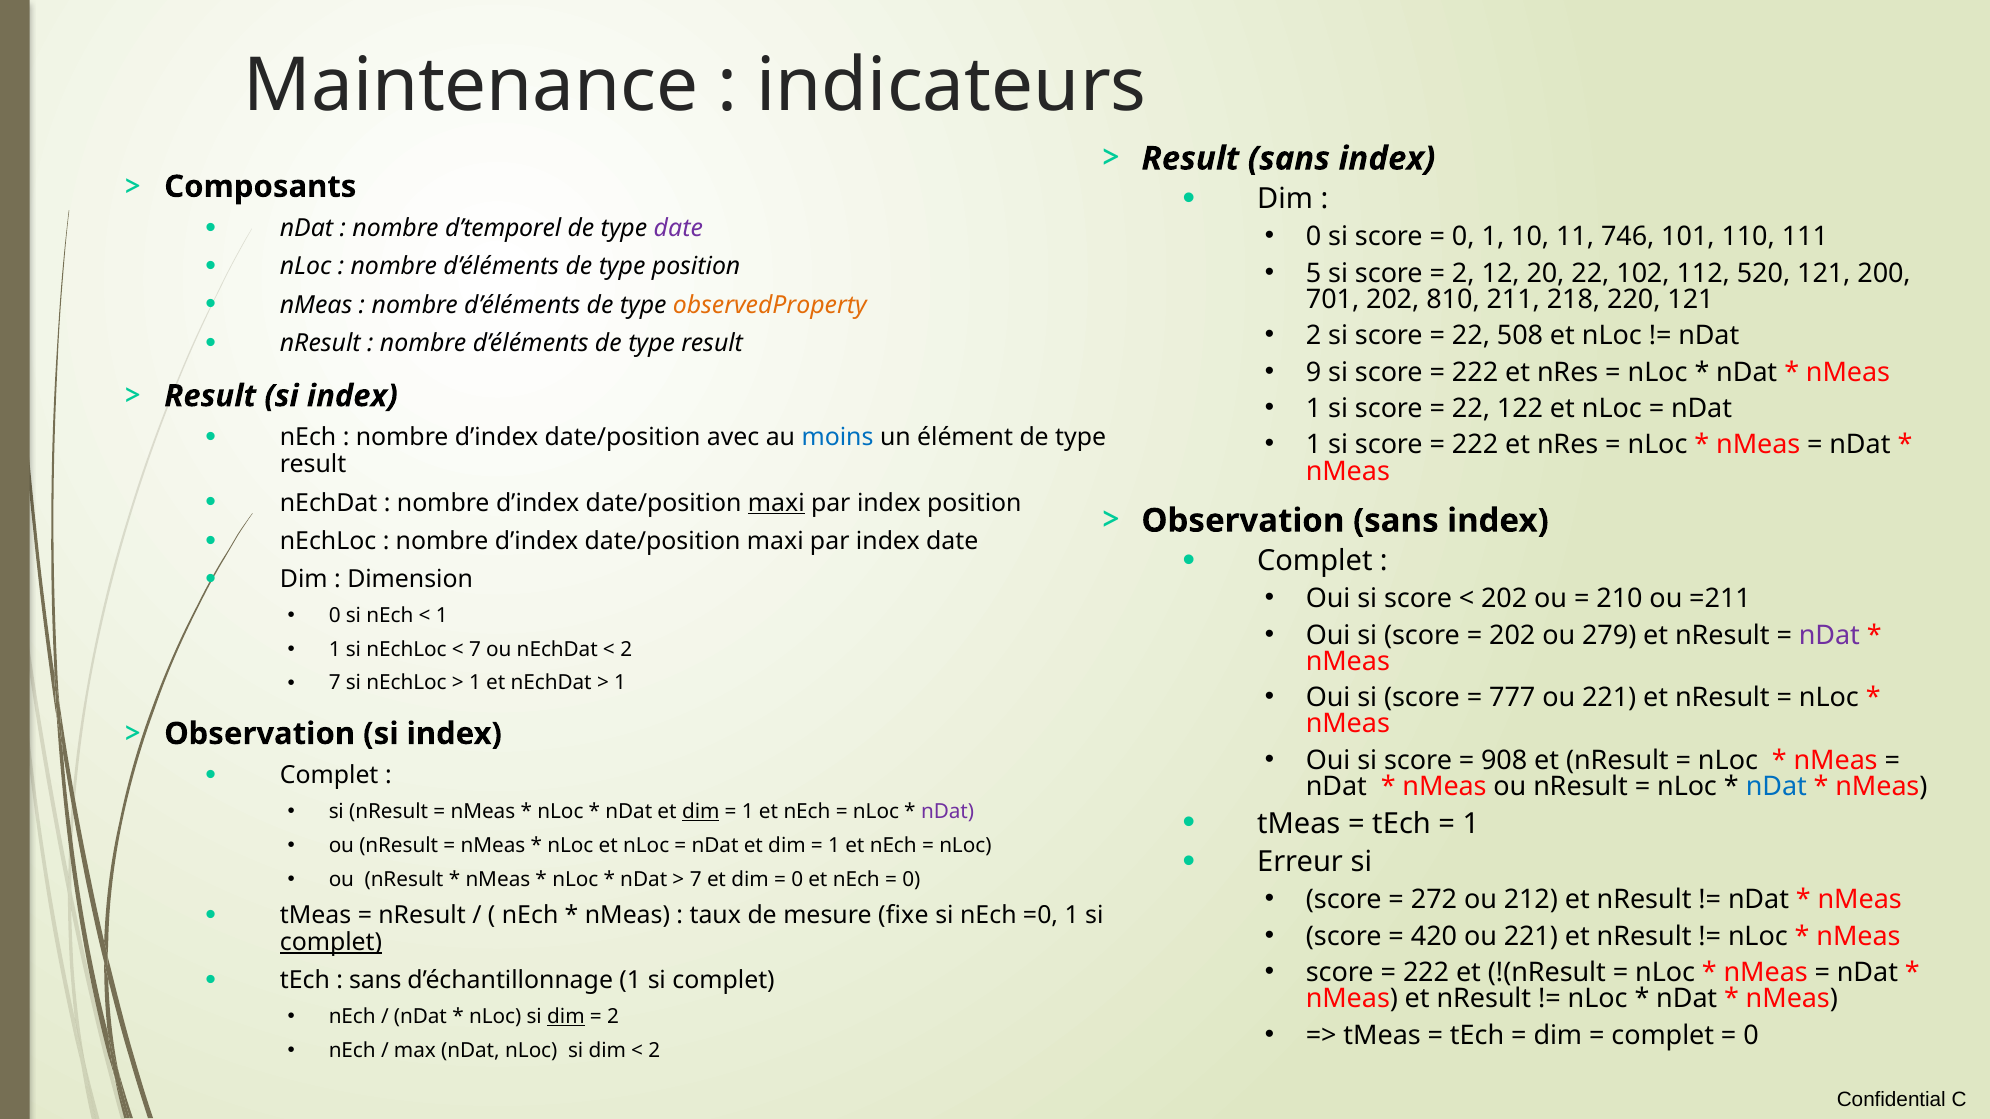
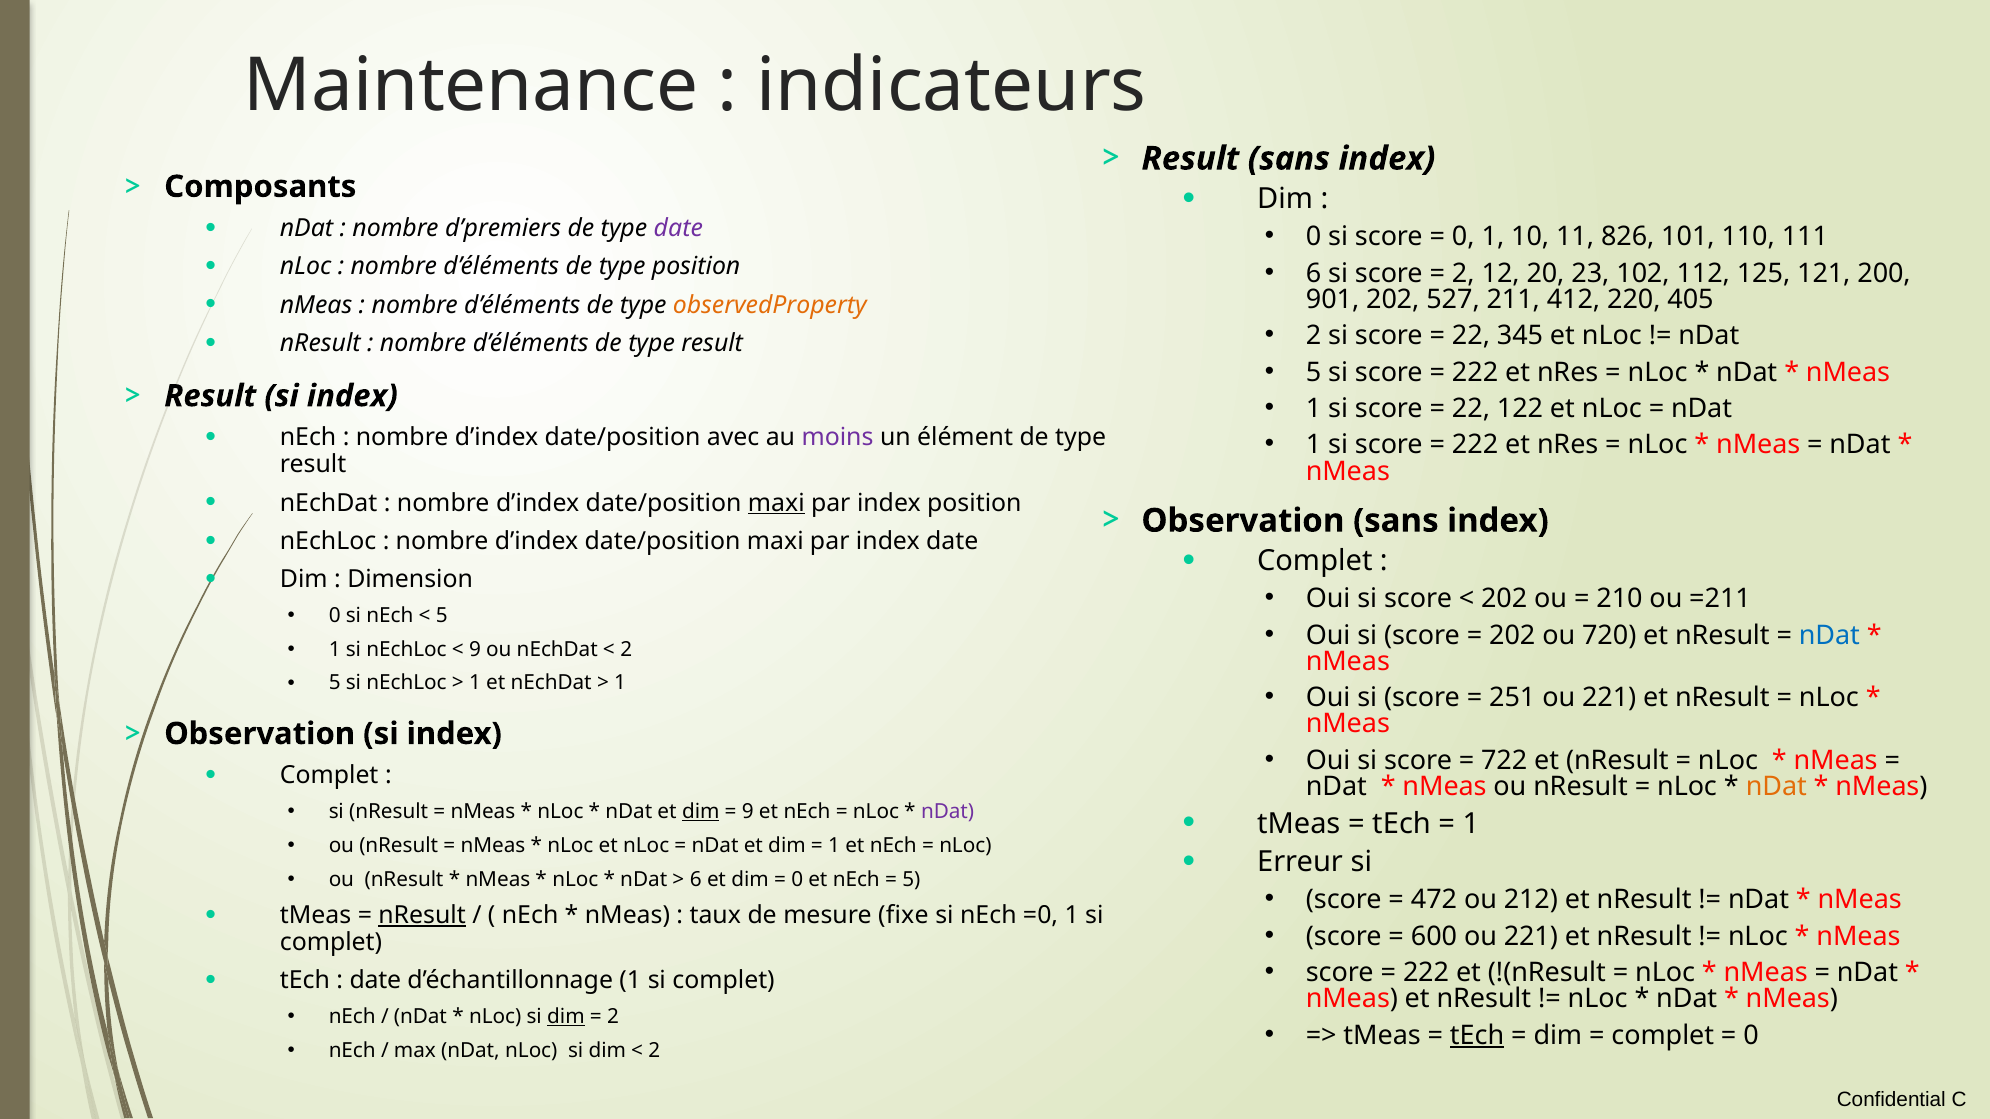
d’temporel: d’temporel -> d’premiers (503, 228)
746: 746 -> 826 (1628, 237)
5: 5 -> 6 (1314, 273)
20 22: 22 -> 23 (1590, 273)
520: 520 -> 125 (1763, 273)
701: 701 -> 901 (1333, 299)
810: 810 -> 527 (1453, 299)
218: 218 -> 412 (1574, 299)
220 121: 121 -> 405 (1691, 299)
508: 508 -> 345 (1520, 336)
9: 9 -> 5 (1314, 372)
moins colour: blue -> purple (838, 438)
1: 1 -> 5 (442, 616)
279: 279 -> 720 (1609, 635)
nDat colour: purple -> blue (1829, 635)
7: 7 -> 9 (475, 649)
7: 7 -> 5 (335, 683)
777: 777 -> 251 (1512, 698)
908: 908 -> 722 (1504, 761)
nDat colour: blue -> orange (1776, 787)
1: 1 -> 9 (748, 812)
7: 7 -> 6 (696, 879)
0: 0 -> 5 (911, 879)
272: 272 -> 472 (1434, 900)
nResult underline: none -> present (422, 916)
420: 420 -> 600 (1434, 937)
complet underline: present -> none (331, 942)
sans: sans -> date (375, 981)
tEch underline: none -> present (1477, 1036)
